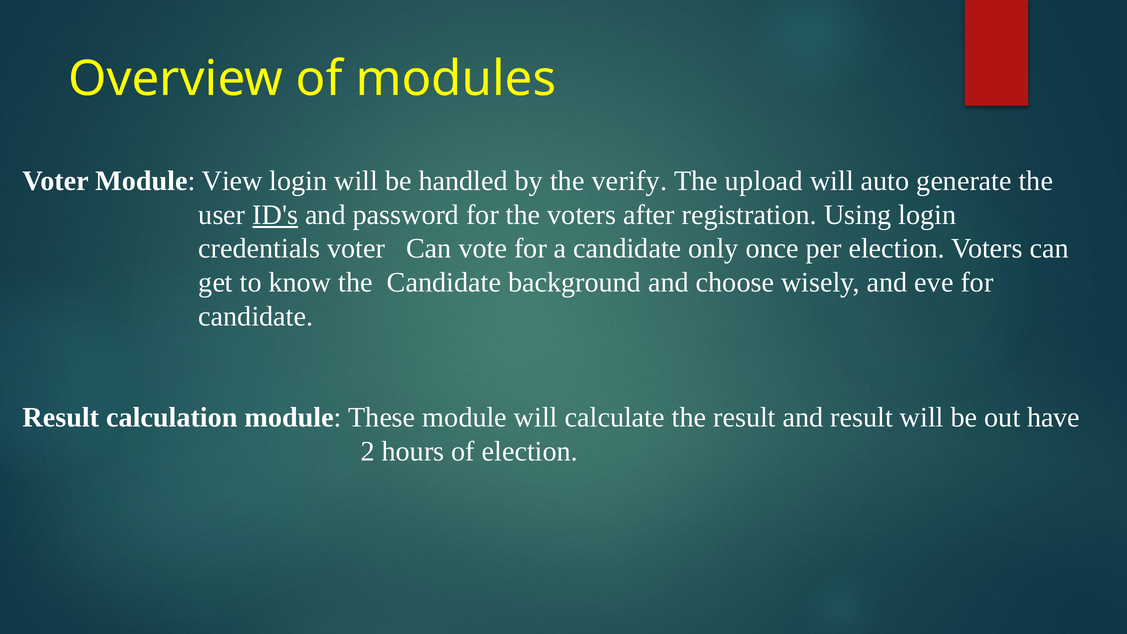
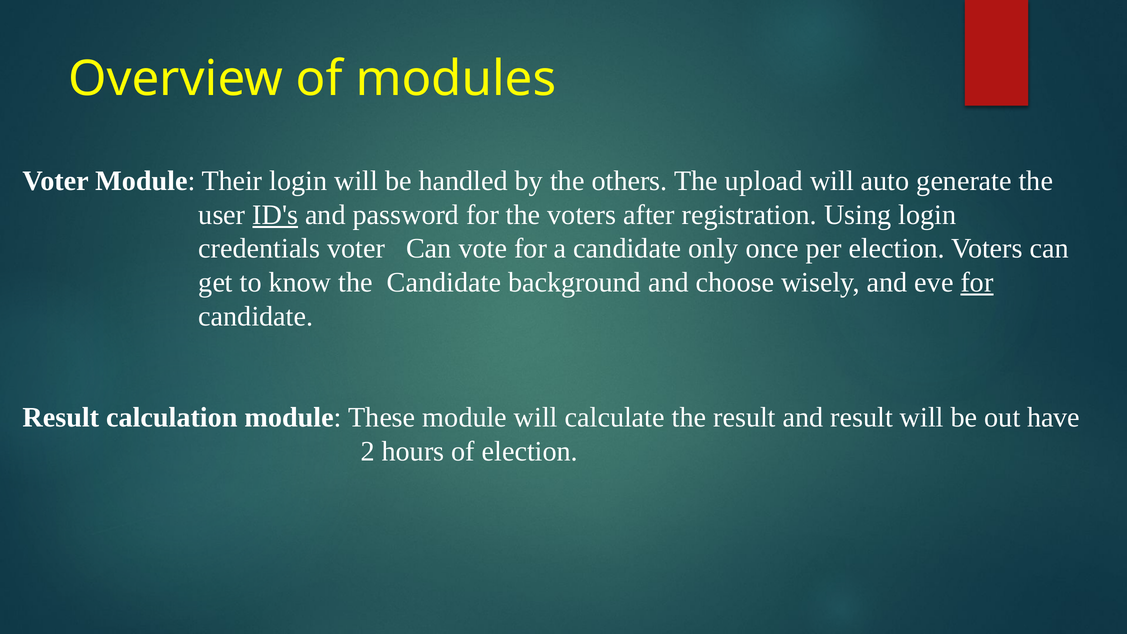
View: View -> Their (232, 181)
verify: verify -> others (630, 181)
for underline: none -> present (977, 282)
